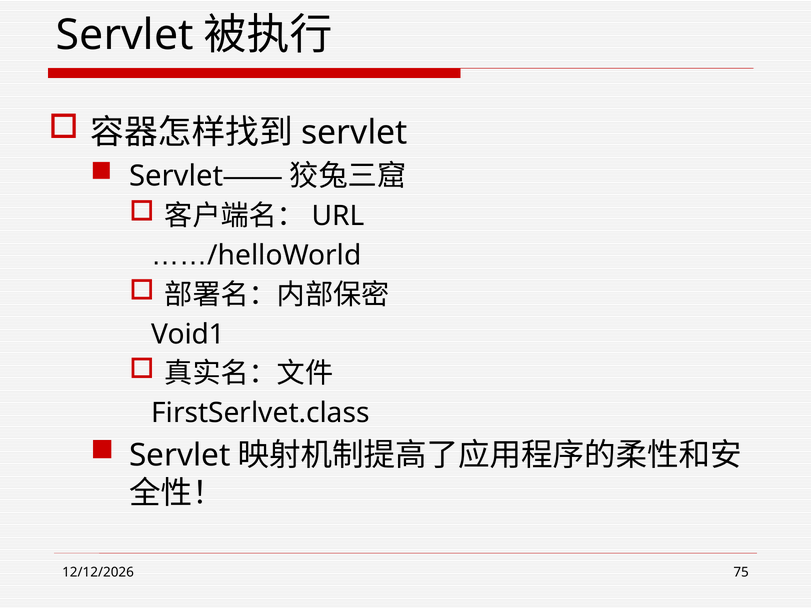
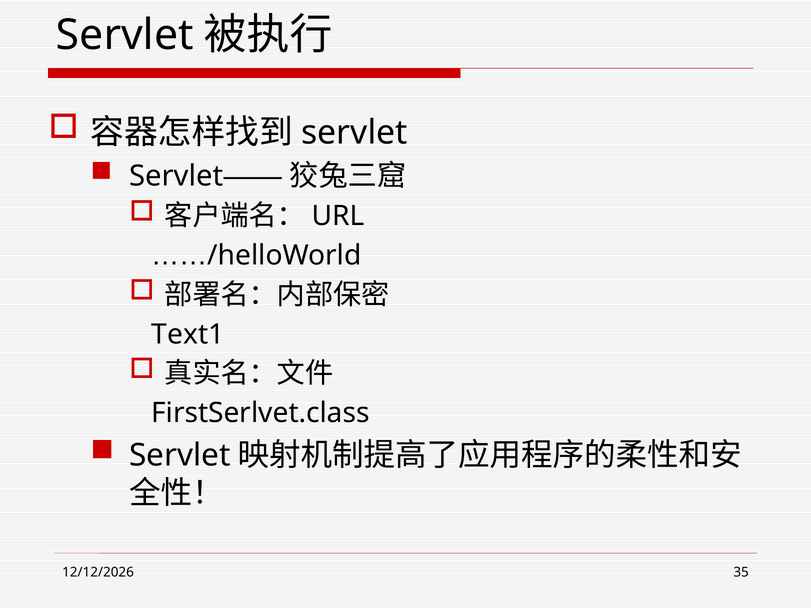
Void1: Void1 -> Text1 (188, 334)
75: 75 -> 35 (741, 573)
